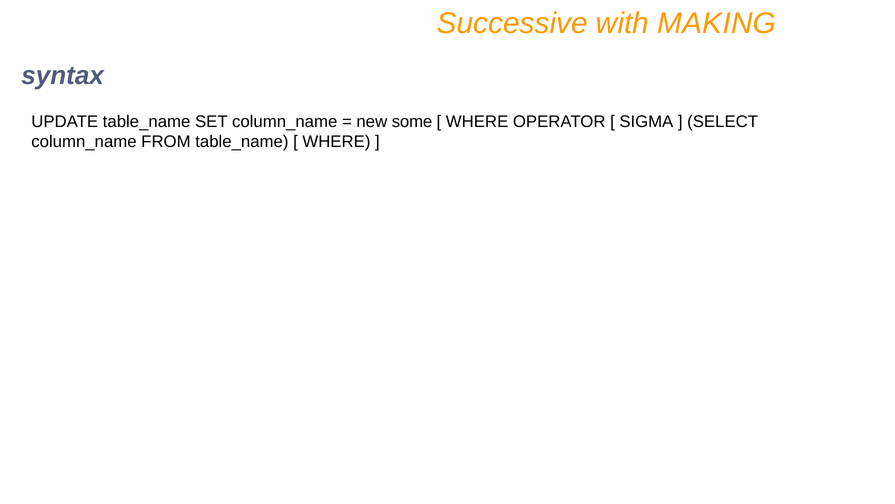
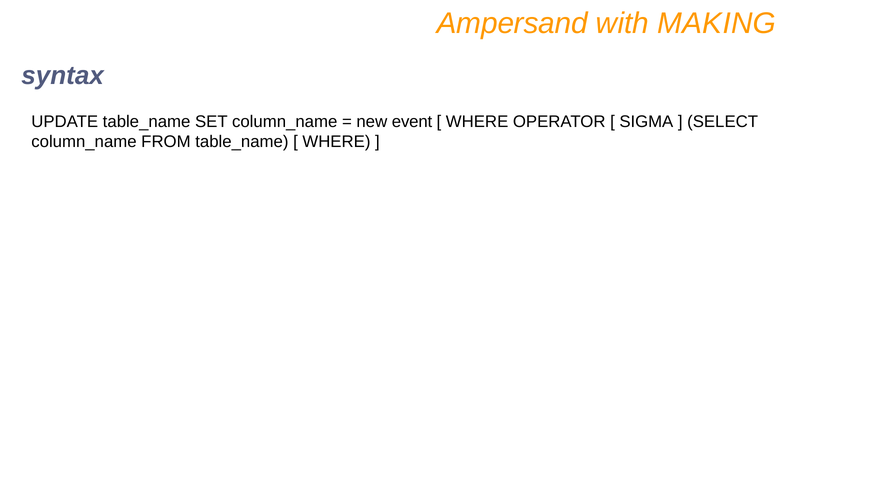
Successive: Successive -> Ampersand (512, 23)
some: some -> event (412, 122)
